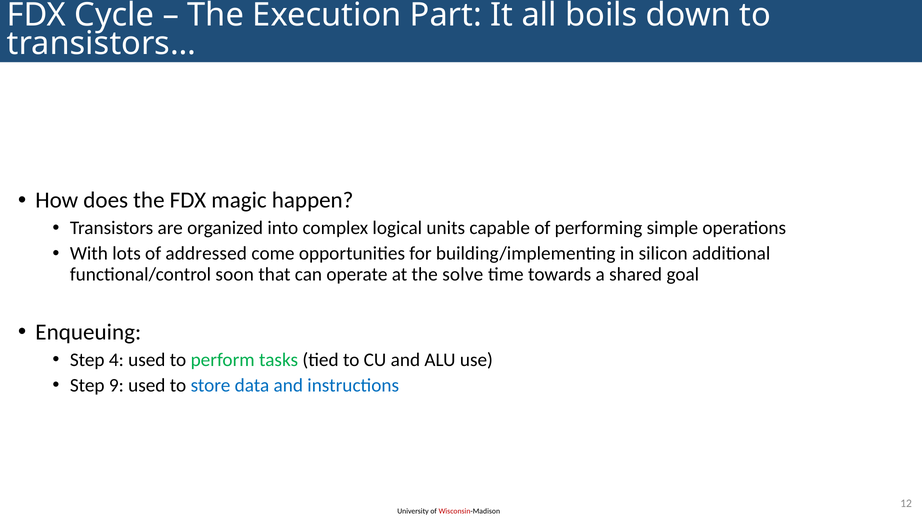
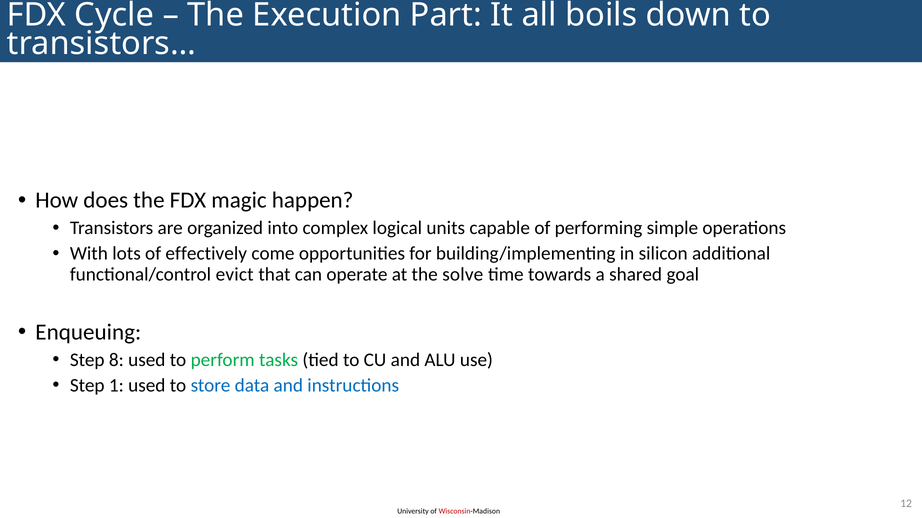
addressed: addressed -> effectively (206, 254)
soon: soon -> evict (235, 275)
4: 4 -> 8 (116, 360)
9: 9 -> 1 (116, 386)
